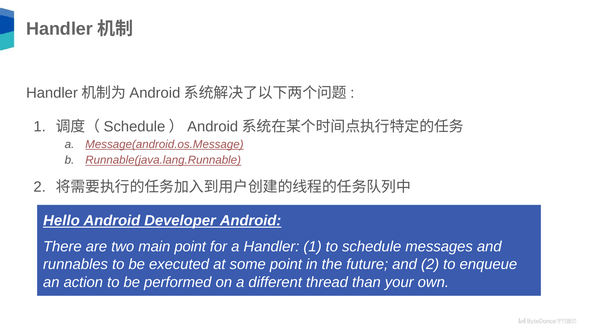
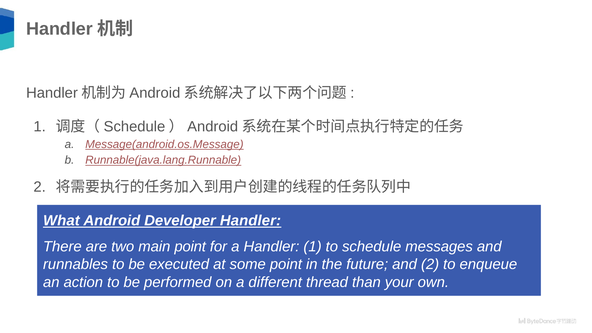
Hello: Hello -> What (61, 221)
Developer Android: Android -> Handler (251, 221)
